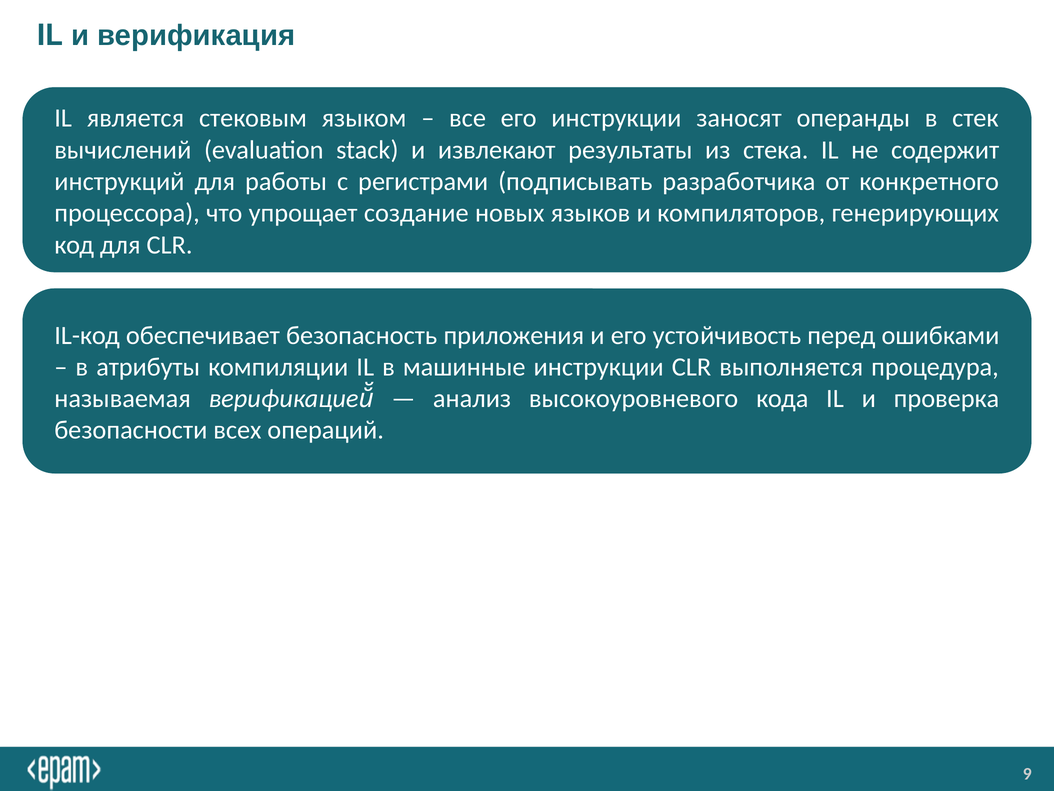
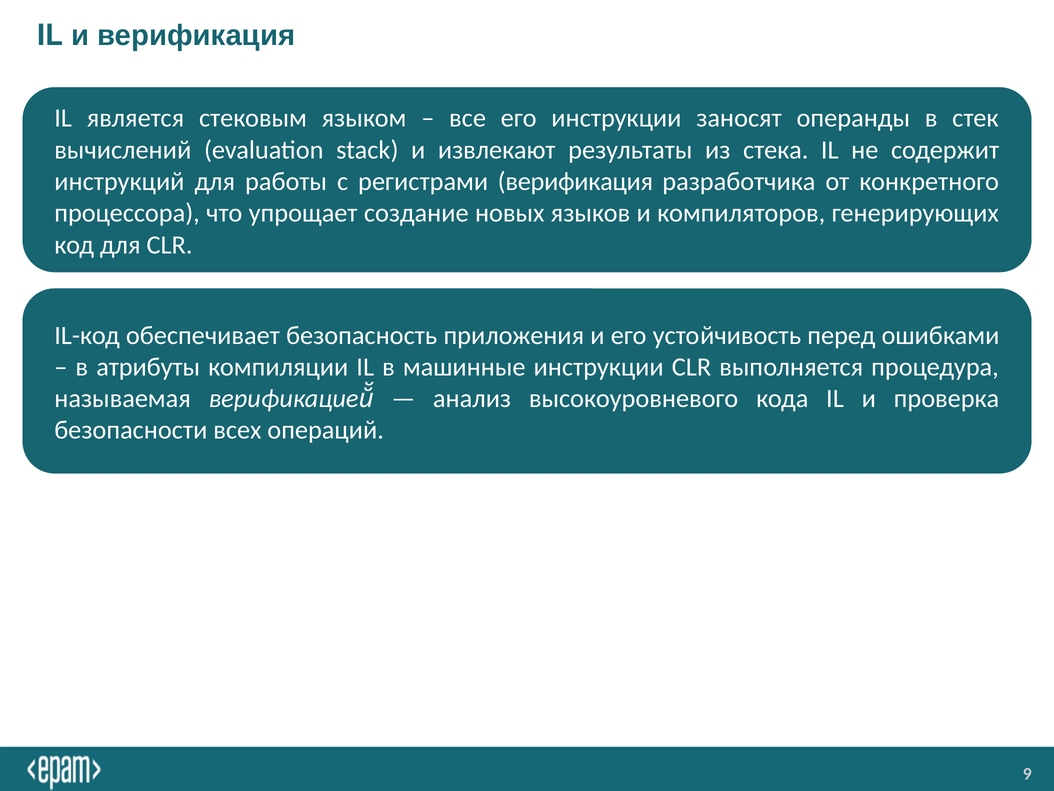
регистрами подписывать: подписывать -> верификация (575, 181)
